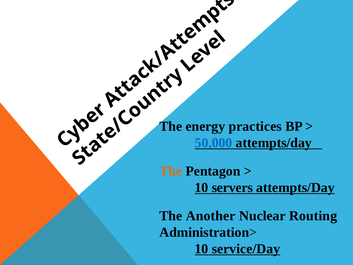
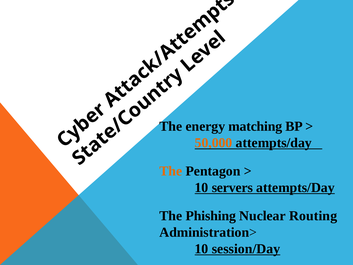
practices: practices -> matching (255, 126)
50,000 colour: blue -> orange (214, 143)
Another: Another -> Phishing (211, 216)
service/Day: service/Day -> session/Day (246, 249)
